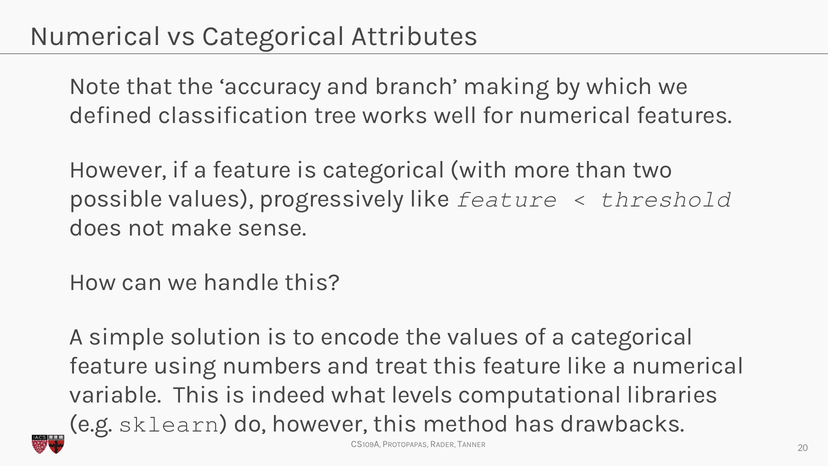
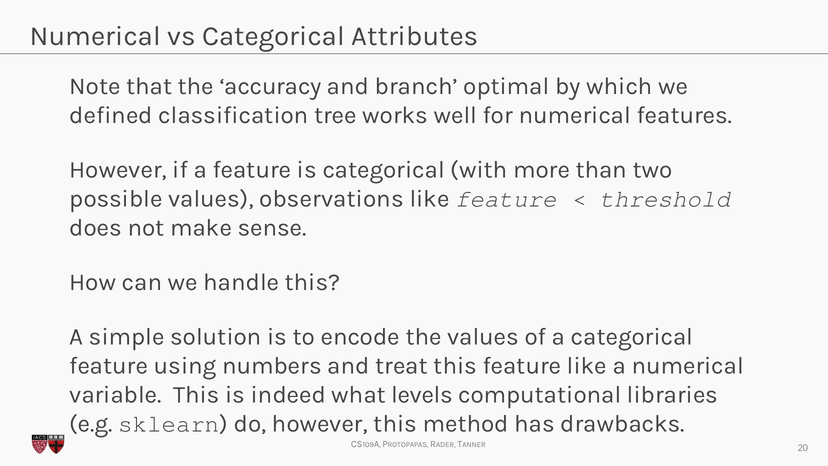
making: making -> optimal (506, 86)
progressively: progressively -> observations (332, 199)
